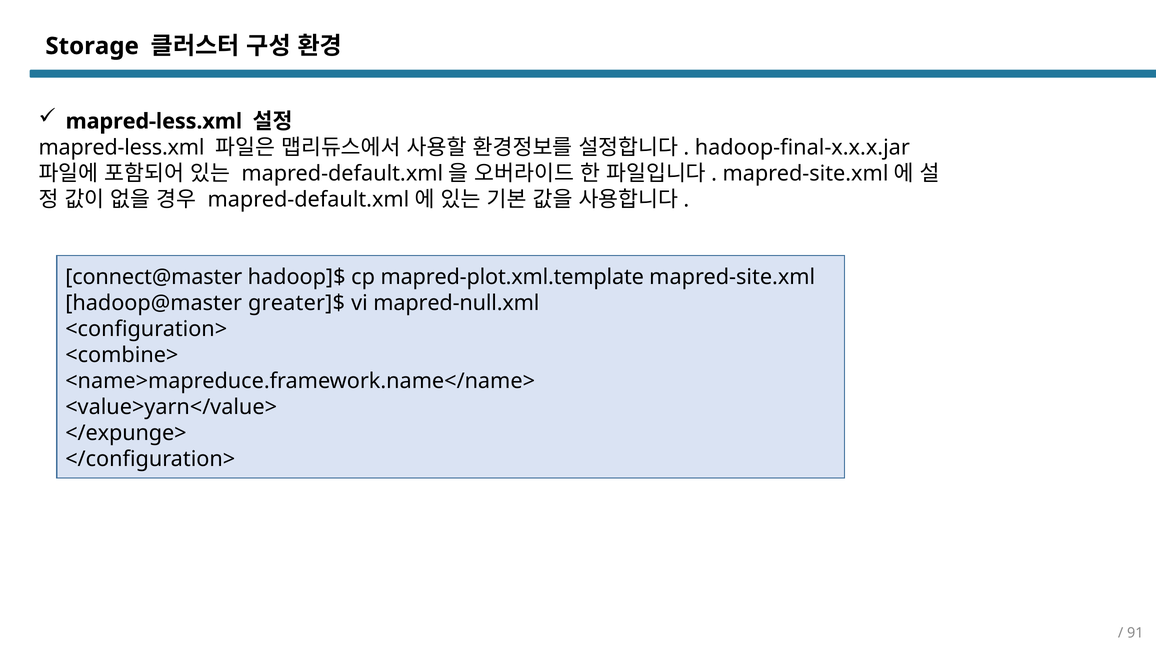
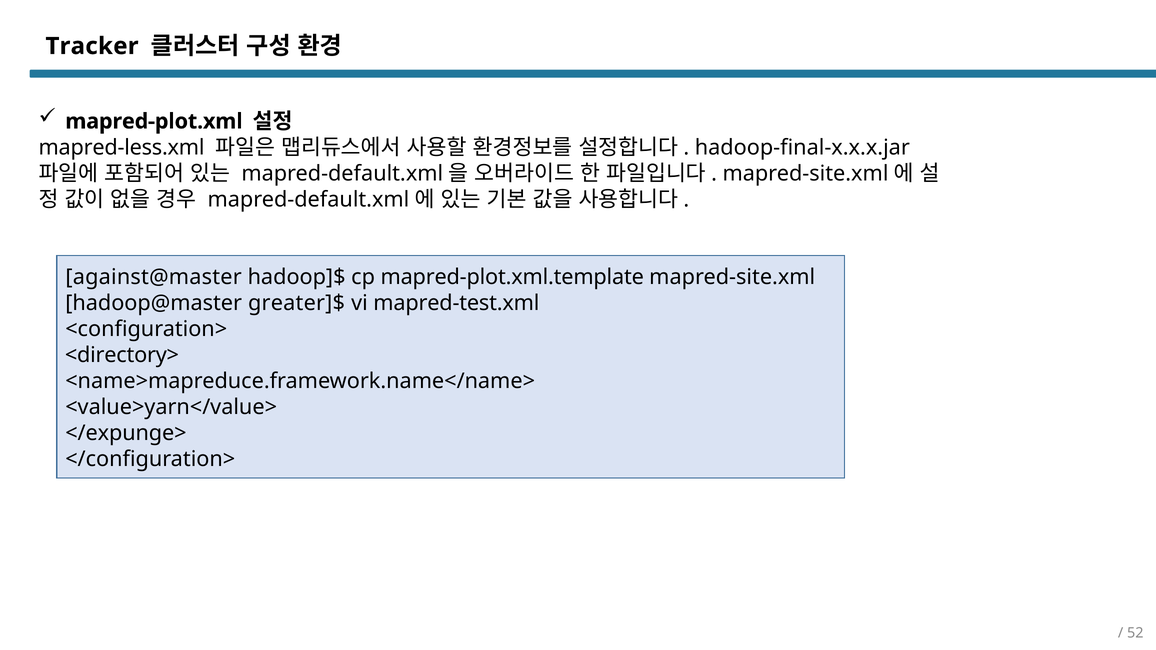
Storage: Storage -> Tracker (92, 46)
mapred-less.xml: mapred-less.xml -> mapred-plot.xml (154, 121)
connect@master: connect@master -> against@master (154, 277)
mapred-null.xml: mapred-null.xml -> mapred-test.xml (456, 303)
<combine>: <combine> -> <directory> (122, 355)
91: 91 -> 52 (1135, 633)
